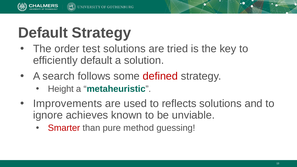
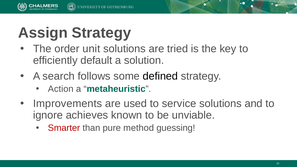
Default: Default -> Assign (43, 33)
test: test -> unit (91, 49)
defined colour: red -> black (160, 76)
Height: Height -> Action (61, 89)
reflects: reflects -> service (179, 104)
